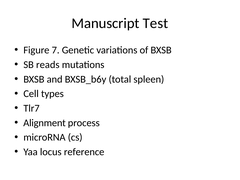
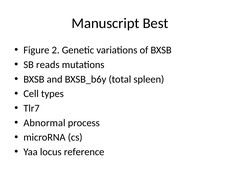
Test: Test -> Best (156, 23)
7: 7 -> 2 (56, 50)
Alignment: Alignment -> Abnormal (44, 123)
